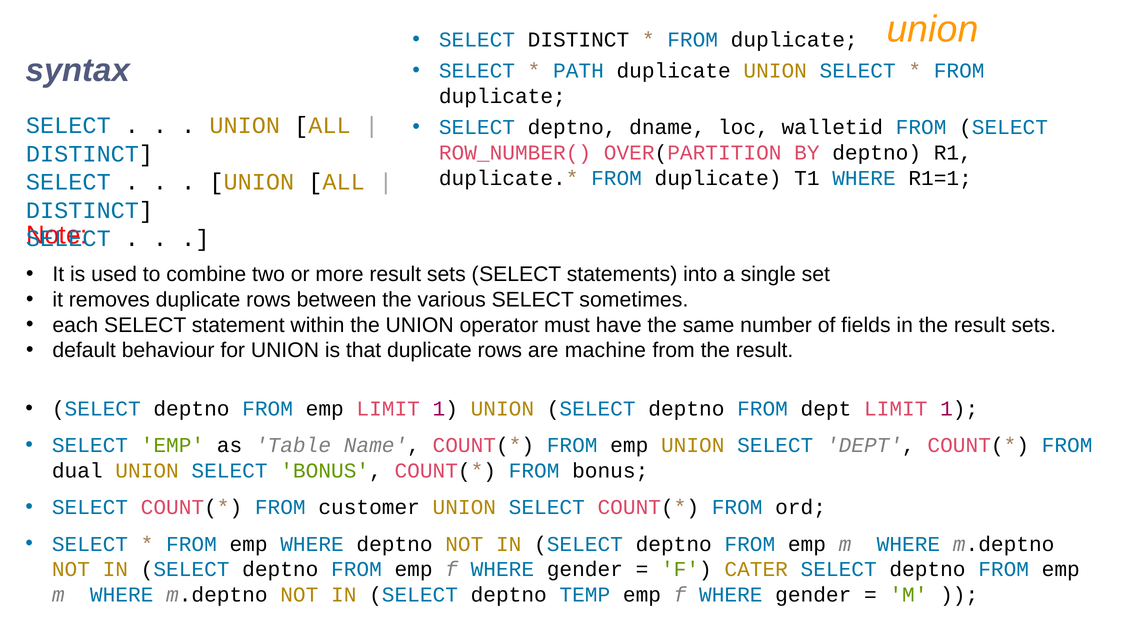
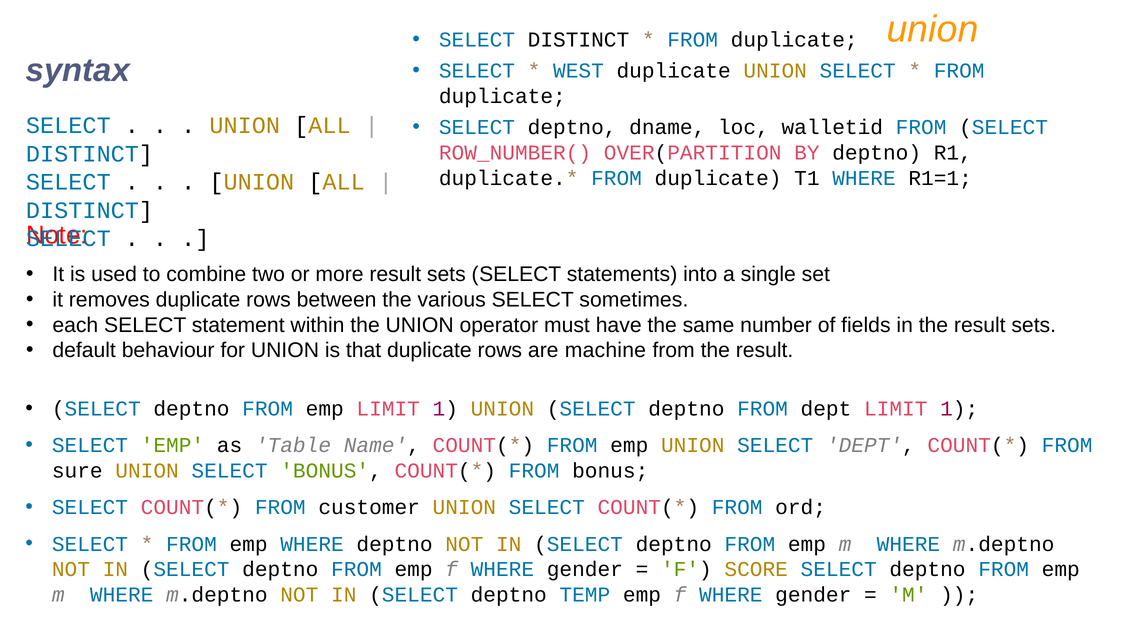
PATH: PATH -> WEST (578, 71)
dual: dual -> sure (77, 470)
CATER: CATER -> SCORE (756, 569)
